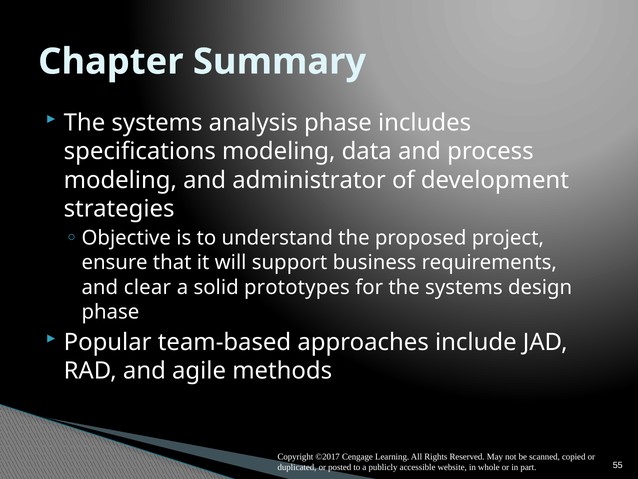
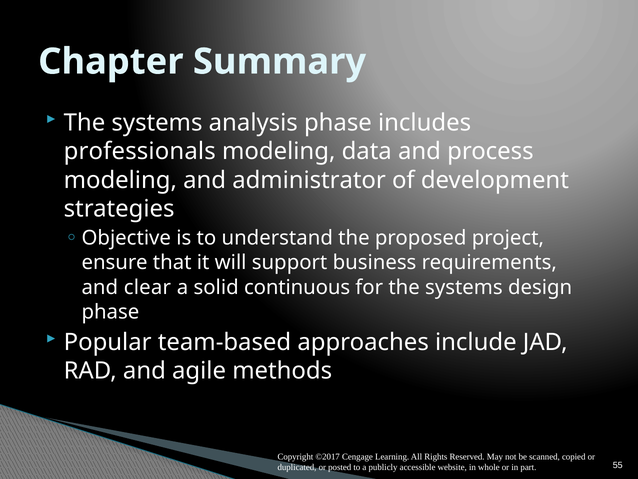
specifications: specifications -> professionals (140, 151)
prototypes: prototypes -> continuous (297, 287)
